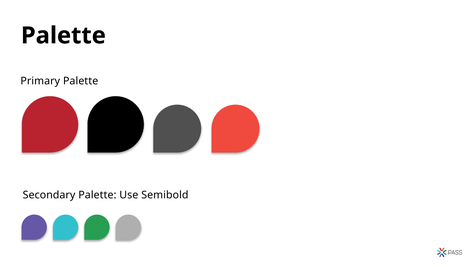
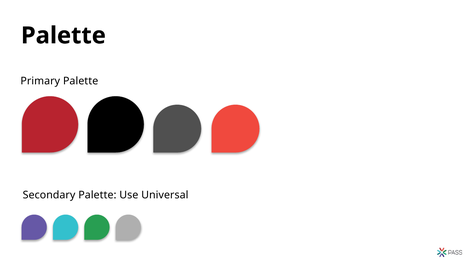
Semibold: Semibold -> Universal (165, 195)
